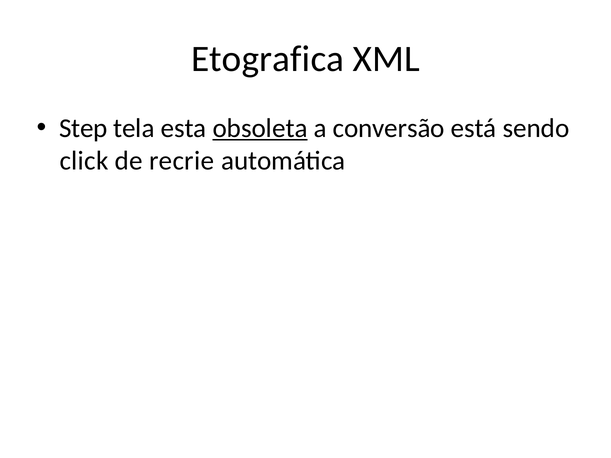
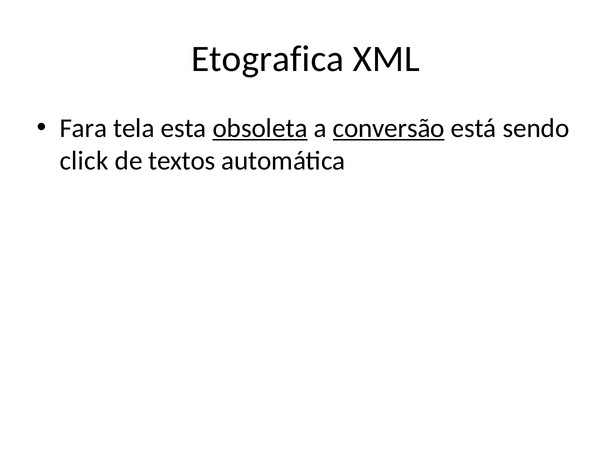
Step: Step -> Fara (83, 128)
conversão underline: none -> present (389, 128)
recrie: recrie -> textos (182, 161)
